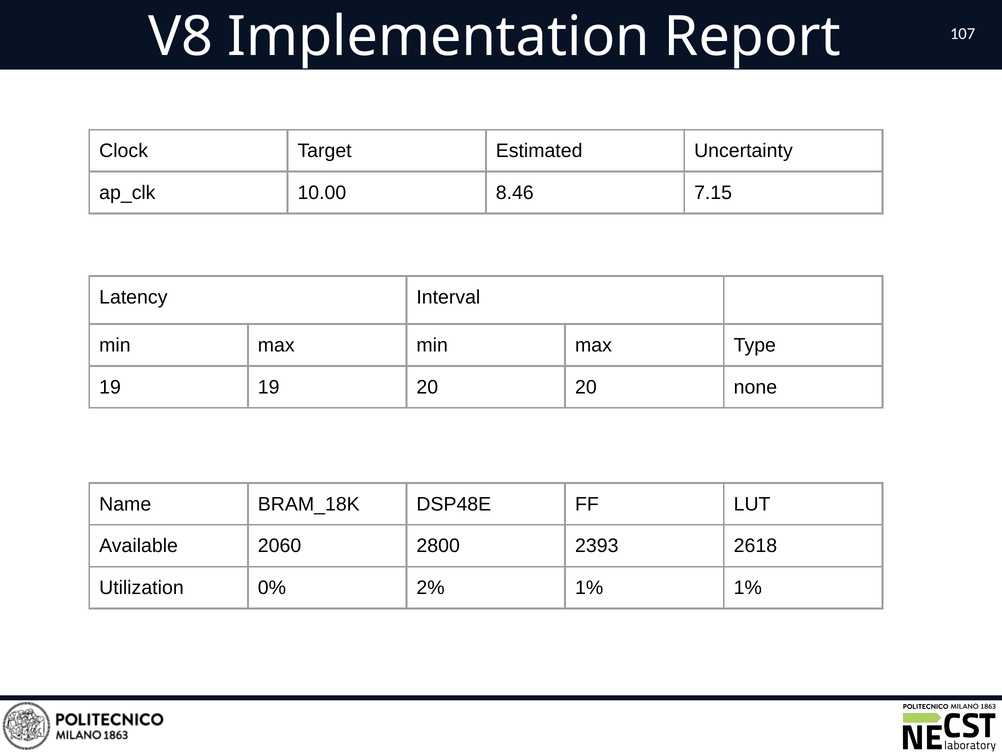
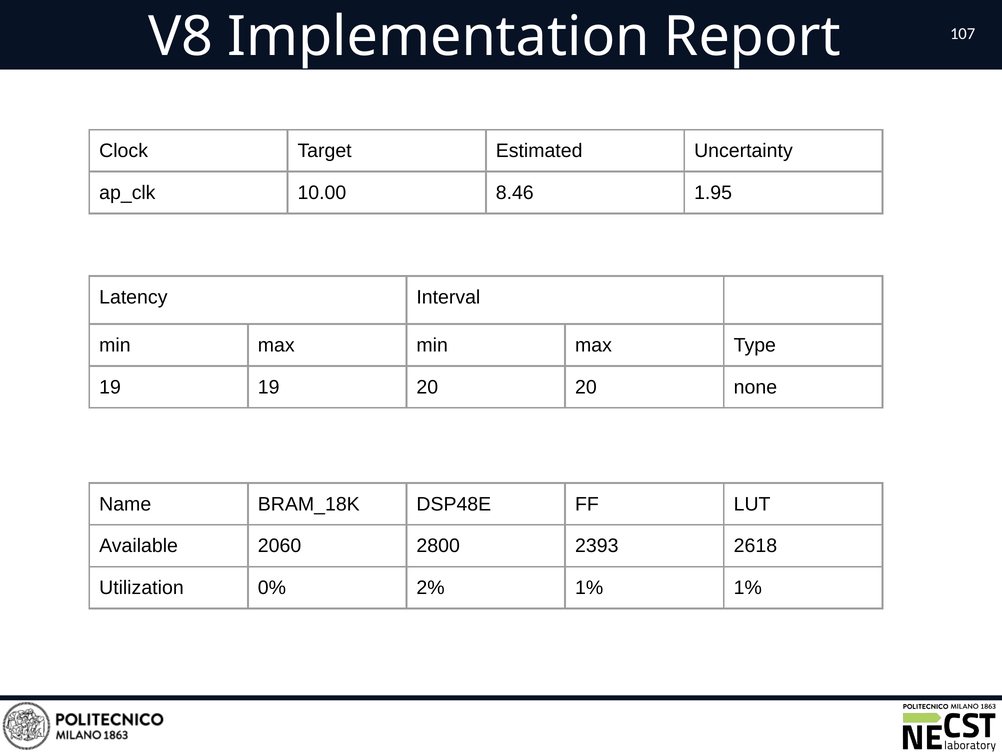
7.15: 7.15 -> 1.95 (713, 193)
